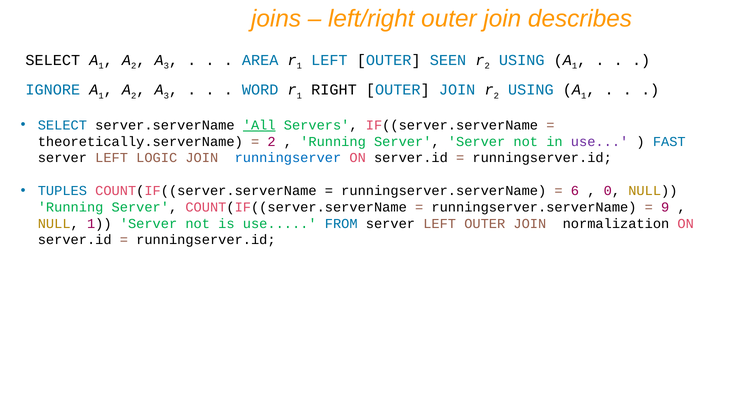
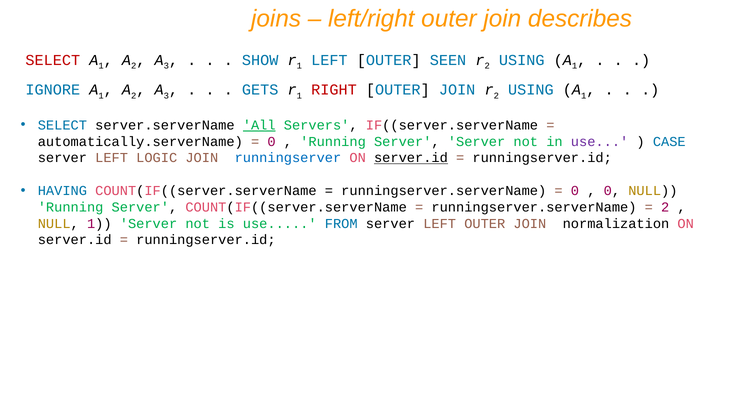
SELECT colour: black -> red (53, 60)
AREA: AREA -> SHOW (260, 60)
WORD: WORD -> GETS (260, 90)
RIGHT colour: black -> red (334, 90)
theoretically.serverName: theoretically.serverName -> automatically.serverName (140, 142)
2: 2 -> 0 (272, 142)
FAST: FAST -> CASE (669, 142)
server.id underline: none -> present (411, 158)
TUPLES: TUPLES -> HAVING (62, 191)
6: 6 -> 0 (575, 191)
9: 9 -> 2 (665, 207)
